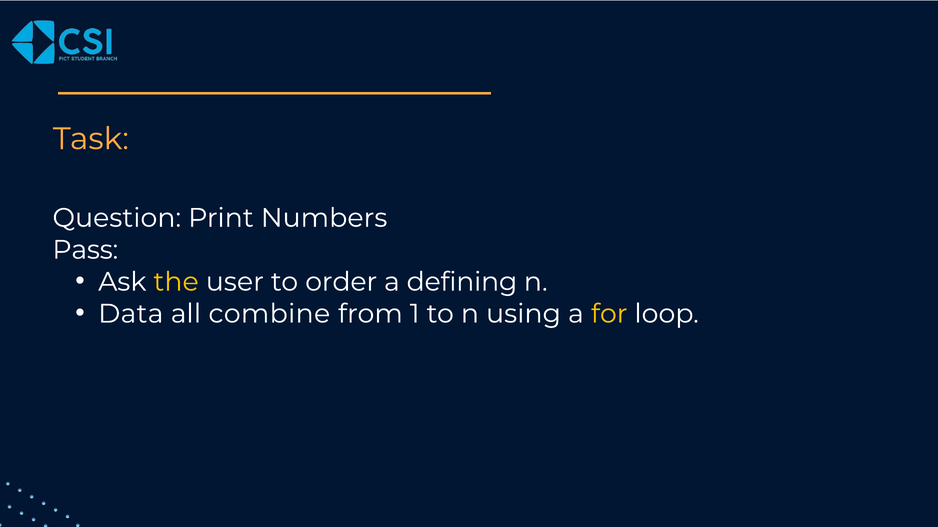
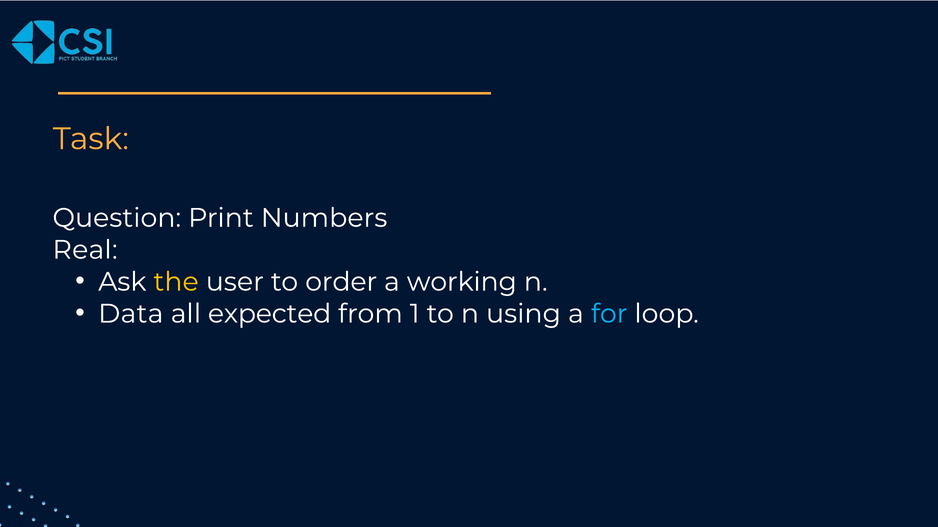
Pass: Pass -> Real (85, 250)
defining: defining -> working (462, 282)
combine: combine -> expected (270, 314)
for colour: yellow -> light blue (609, 314)
